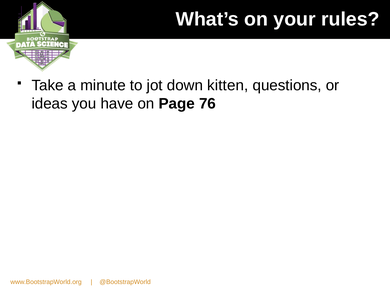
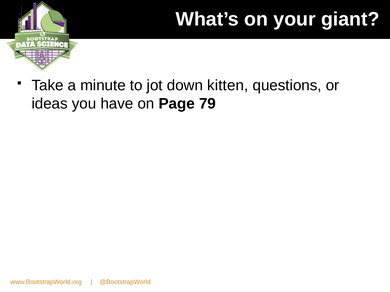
rules: rules -> giant (350, 19)
76: 76 -> 79 (207, 104)
